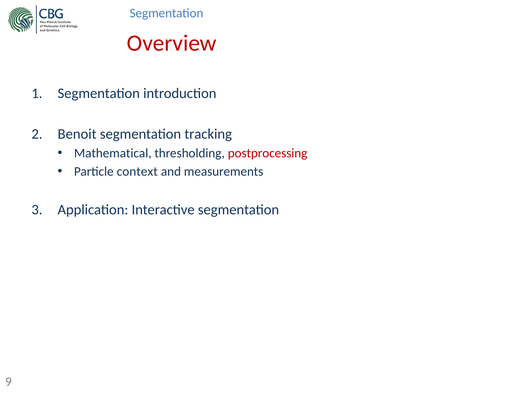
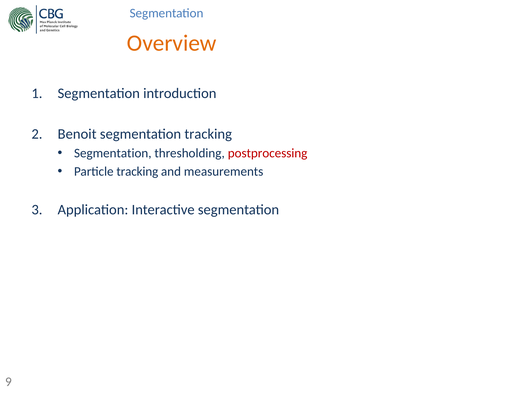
Overview colour: red -> orange (172, 43)
Mathematical: Mathematical -> Segmentation (113, 153)
Particle context: context -> tracking (137, 172)
